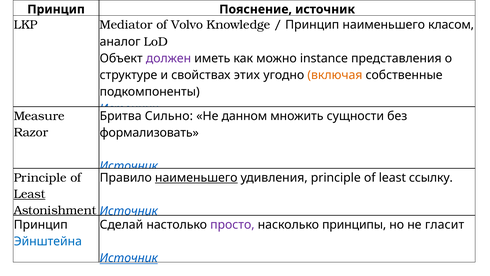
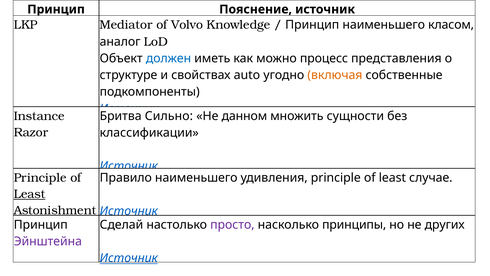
должен colour: purple -> blue (169, 58)
instance: instance -> процесс (324, 58)
этих: этих -> auto (247, 75)
Measure: Measure -> Instance (39, 116)
формализовать: формализовать -> классификации (149, 133)
наименьшего underline: present -> none (196, 177)
ссылку: ссылку -> случае (431, 177)
гласит: гласит -> других (445, 224)
Эйнштейна colour: blue -> purple (48, 241)
